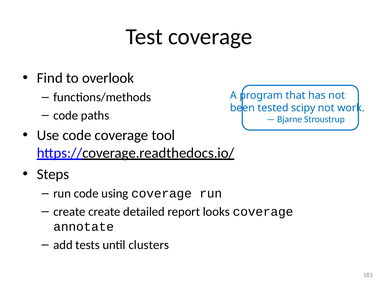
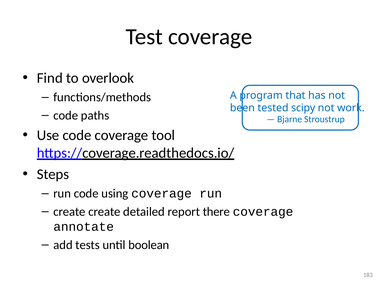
looks: looks -> there (216, 211)
clusters: clusters -> boolean (149, 244)
